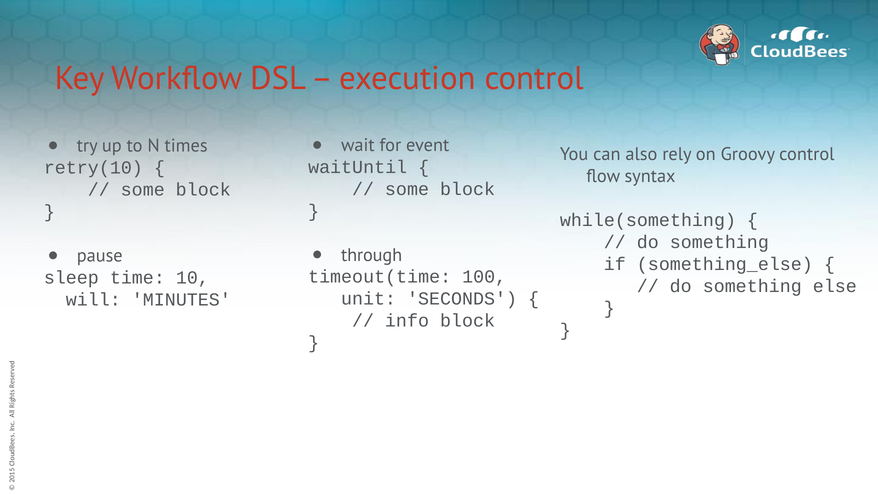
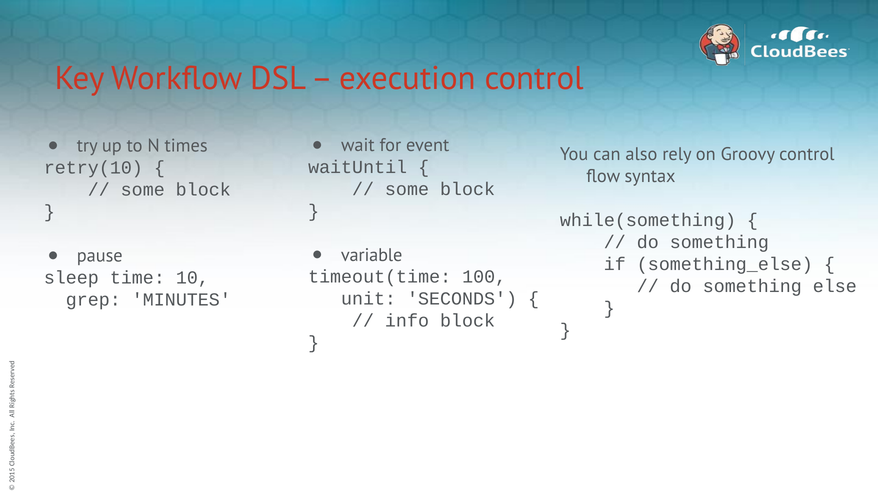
through: through -> variable (372, 255)
will: will -> grep (93, 299)
